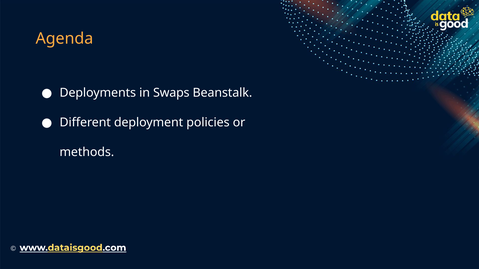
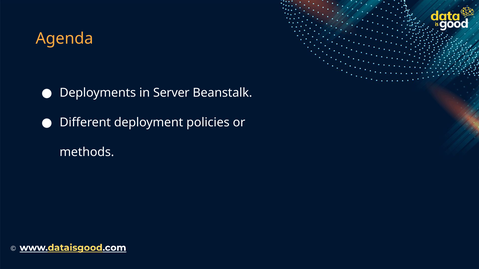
Swaps: Swaps -> Server (171, 93)
